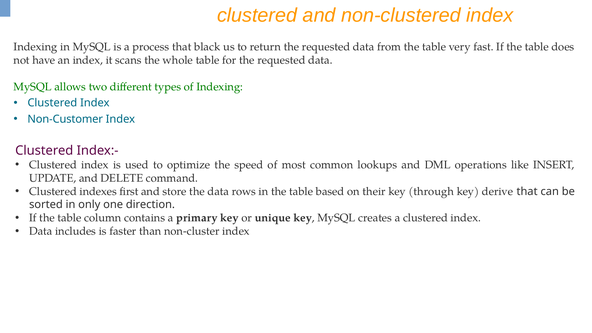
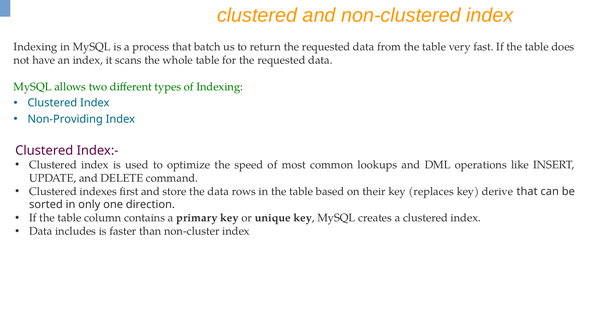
black: black -> batch (207, 47)
Non-Customer: Non-Customer -> Non-Providing (65, 119)
through: through -> replaces (431, 191)
